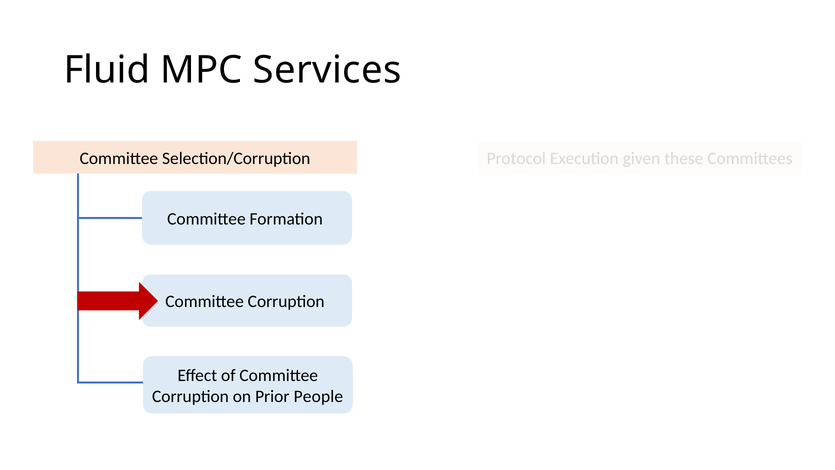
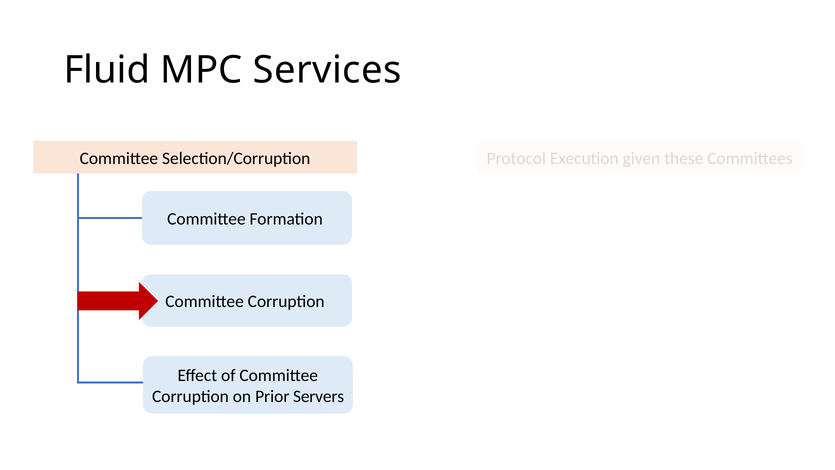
People: People -> Servers (319, 396)
